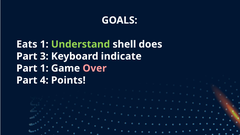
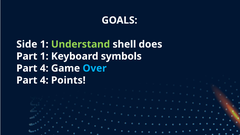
Eats: Eats -> Side (27, 44)
Part 3: 3 -> 1 (44, 56)
indicate: indicate -> symbols (121, 56)
1: 1 -> 4 (44, 68)
Over colour: pink -> light blue (95, 68)
